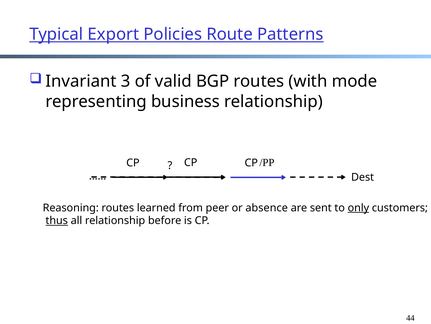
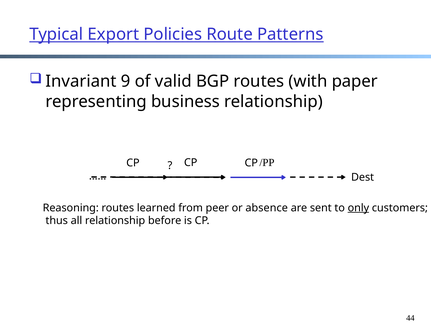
3: 3 -> 9 (126, 81)
mode: mode -> paper (355, 81)
thus underline: present -> none (57, 220)
